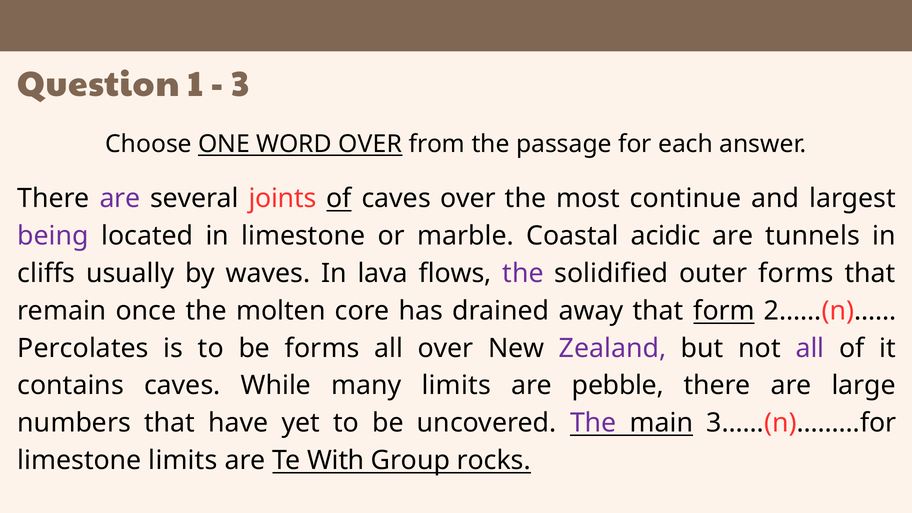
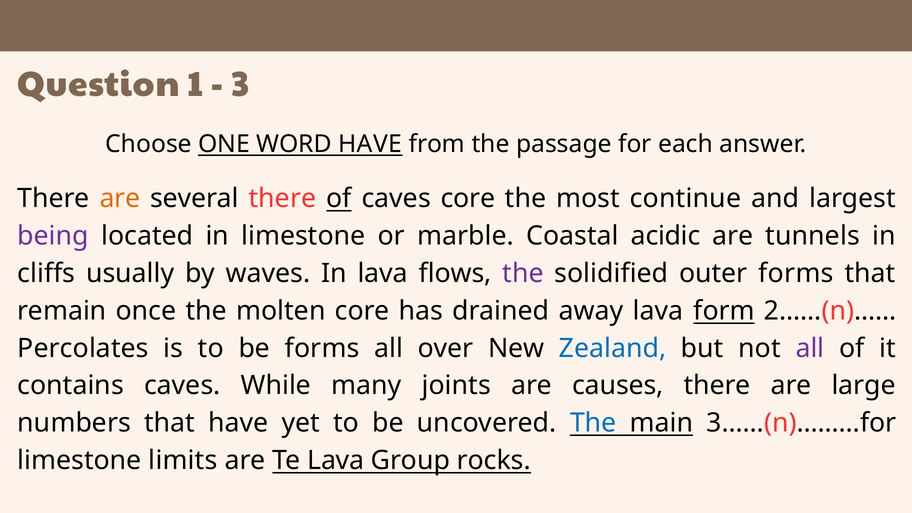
WORD OVER: OVER -> HAVE (370, 144)
are colour: purple -> orange (120, 199)
several joints: joints -> there (282, 199)
caves over: over -> core (468, 199)
away that: that -> lava (658, 311)
Zealand colour: purple -> blue (613, 348)
many limits: limits -> joints (456, 386)
pebble: pebble -> causes (618, 386)
The colour: purple -> blue (593, 423)
Te With: With -> Lava (336, 460)
